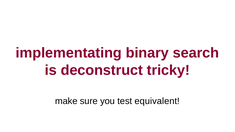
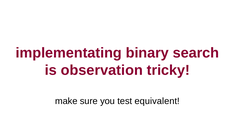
deconstruct: deconstruct -> observation (102, 70)
